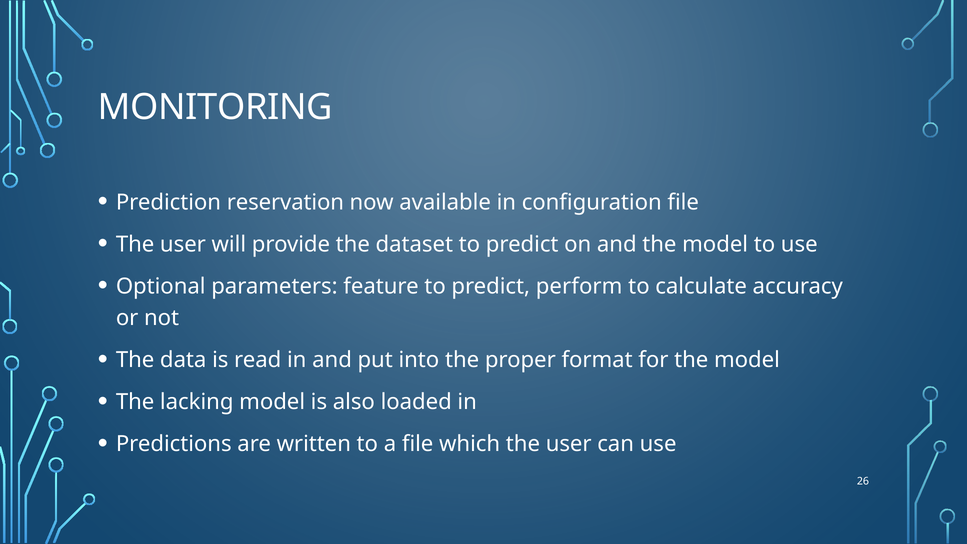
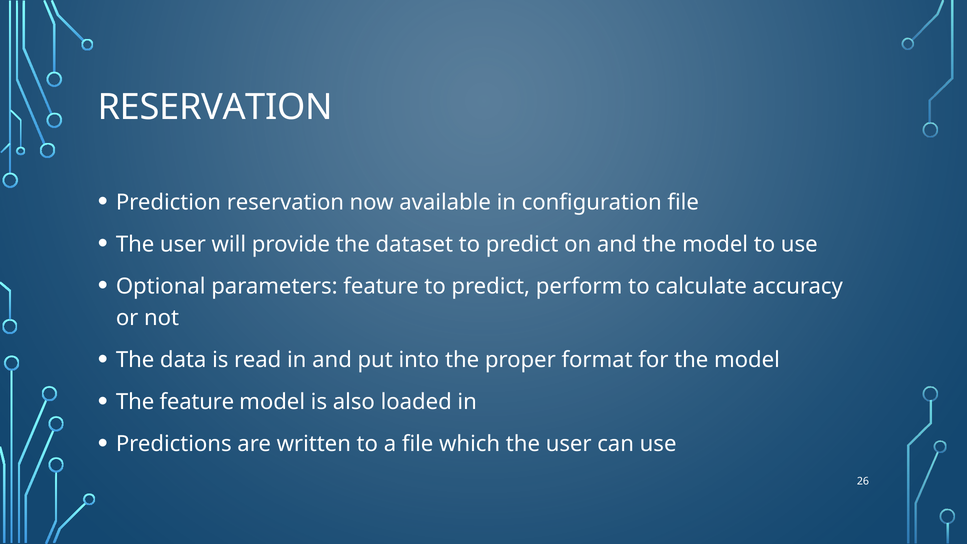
MONITORING: MONITORING -> RESERVATION (215, 107)
The lacking: lacking -> feature (197, 402)
